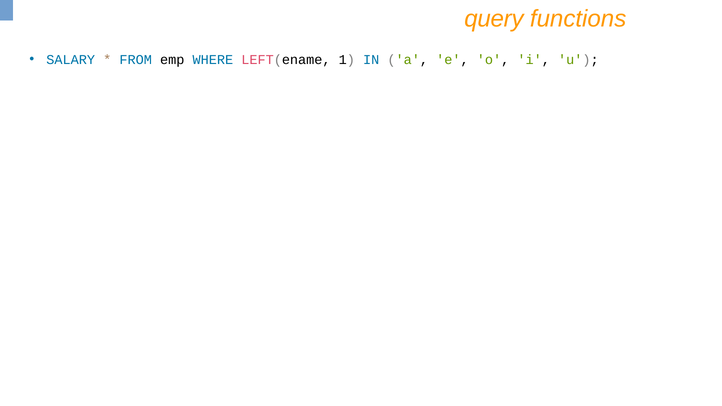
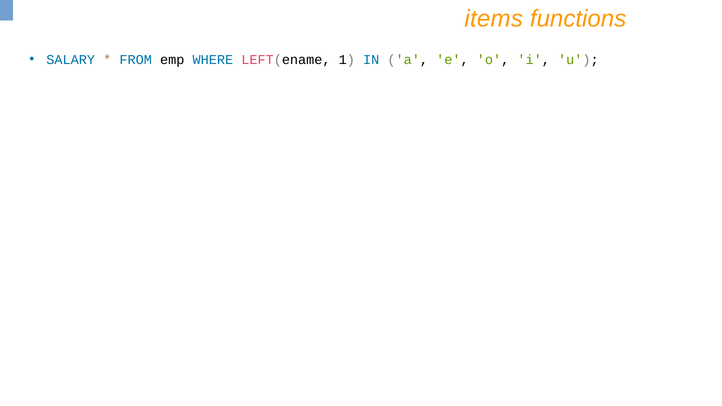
query: query -> items (494, 19)
